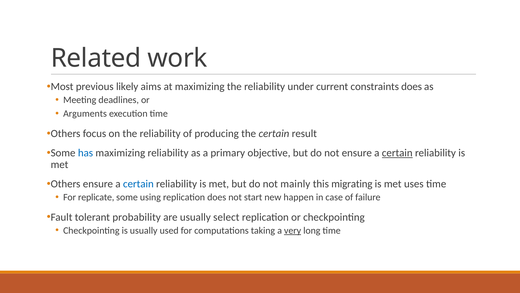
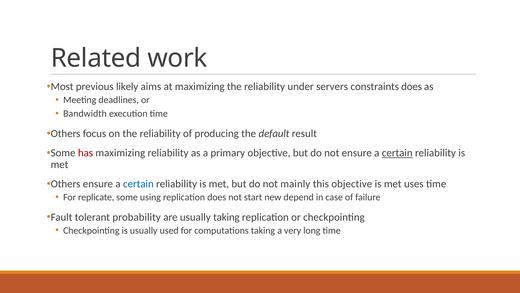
current: current -> servers (332, 86)
Arguments: Arguments -> Bandwidth (85, 114)
the certain: certain -> default (274, 133)
has colour: blue -> red (85, 153)
this migrating: migrating -> objective (352, 184)
happen: happen -> depend (299, 197)
usually select: select -> taking (226, 217)
very underline: present -> none (293, 230)
